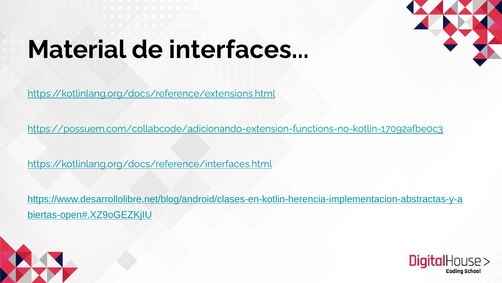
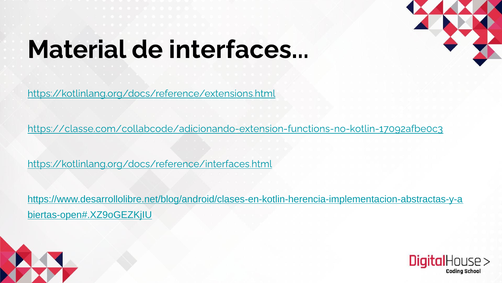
https://possuem.com/collabcode/adicionando-extension-functions-no-kotlin-17092afbe0c3: https://possuem.com/collabcode/adicionando-extension-functions-no-kotlin-17092afbe0c3 -> https://classe.com/collabcode/adicionando-extension-functions-no-kotlin-17092afbe0c3 (235, 128)
